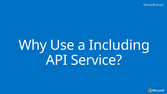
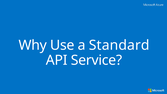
Including: Including -> Standard (119, 45)
